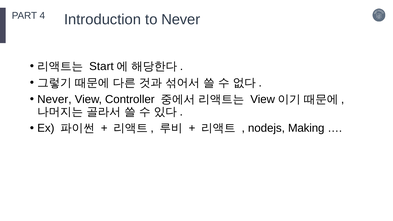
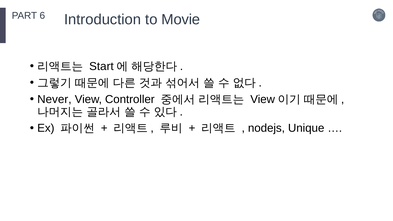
4: 4 -> 6 (42, 16)
to Never: Never -> Movie (181, 20)
Making: Making -> Unique (306, 128)
